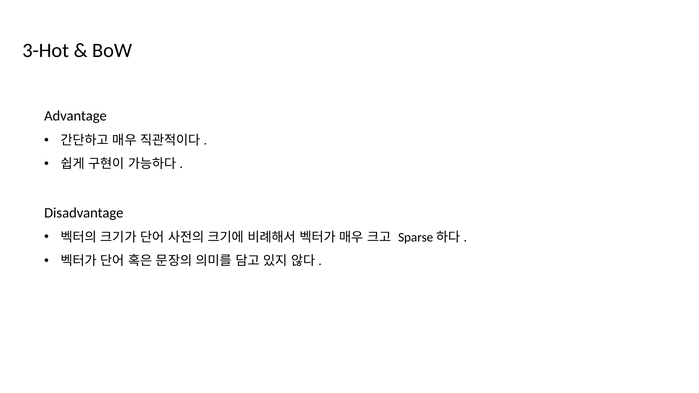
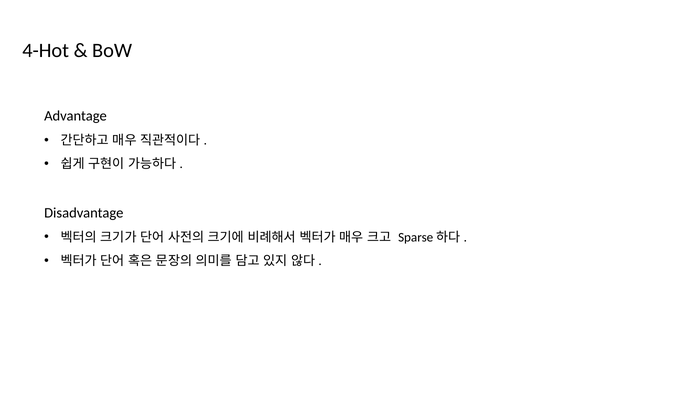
3-Hot: 3-Hot -> 4-Hot (46, 51)
